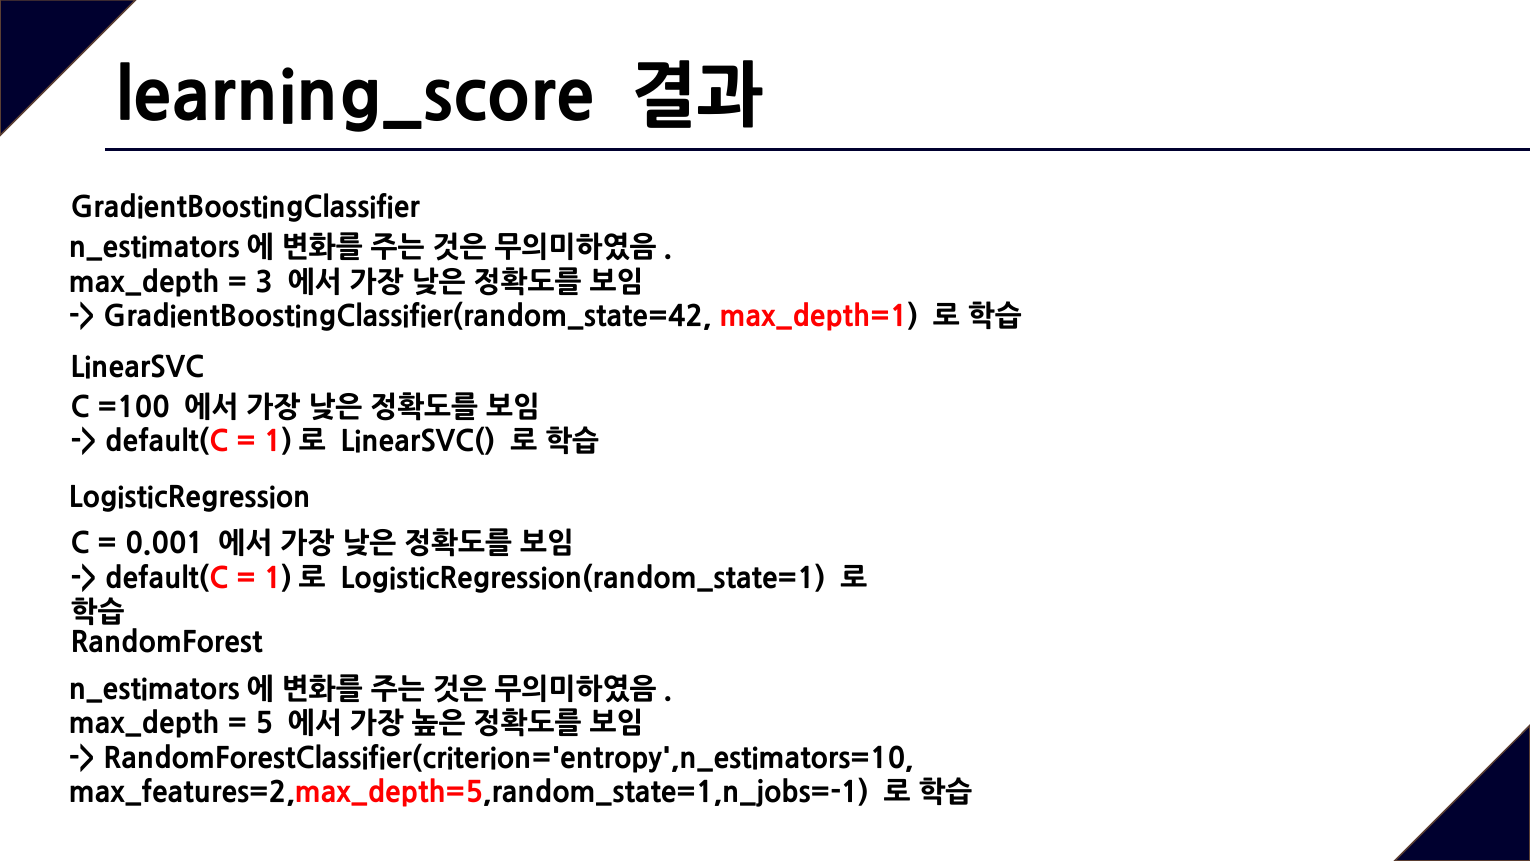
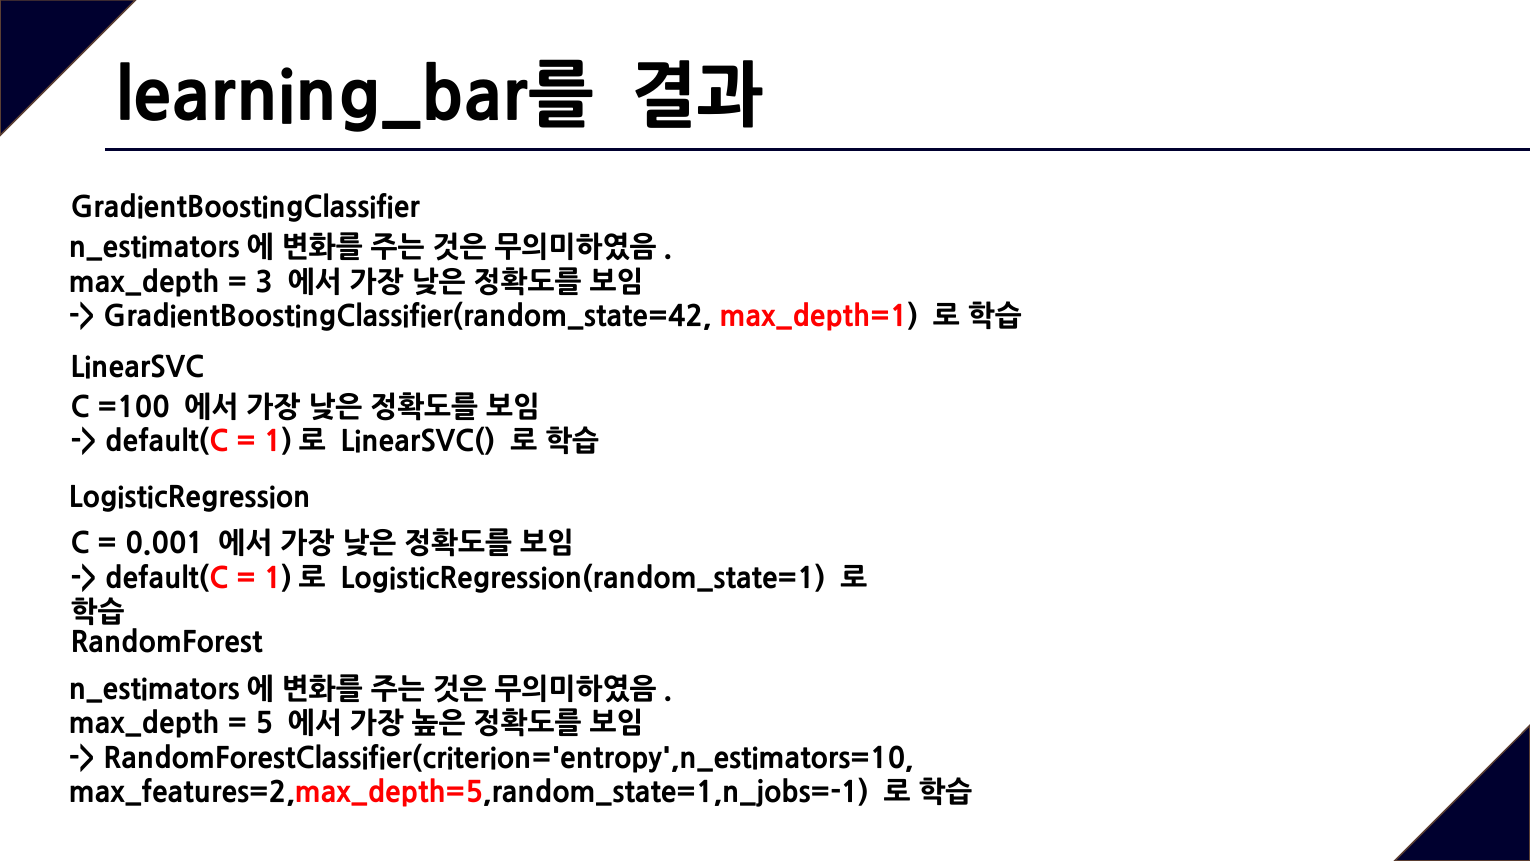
learning_score: learning_score -> learning_bar를 (356, 97)
